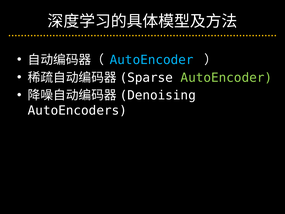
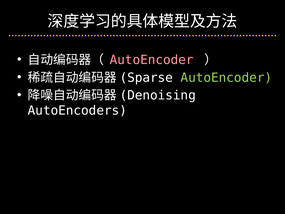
AutoEncoder colour: light blue -> pink (152, 60)
